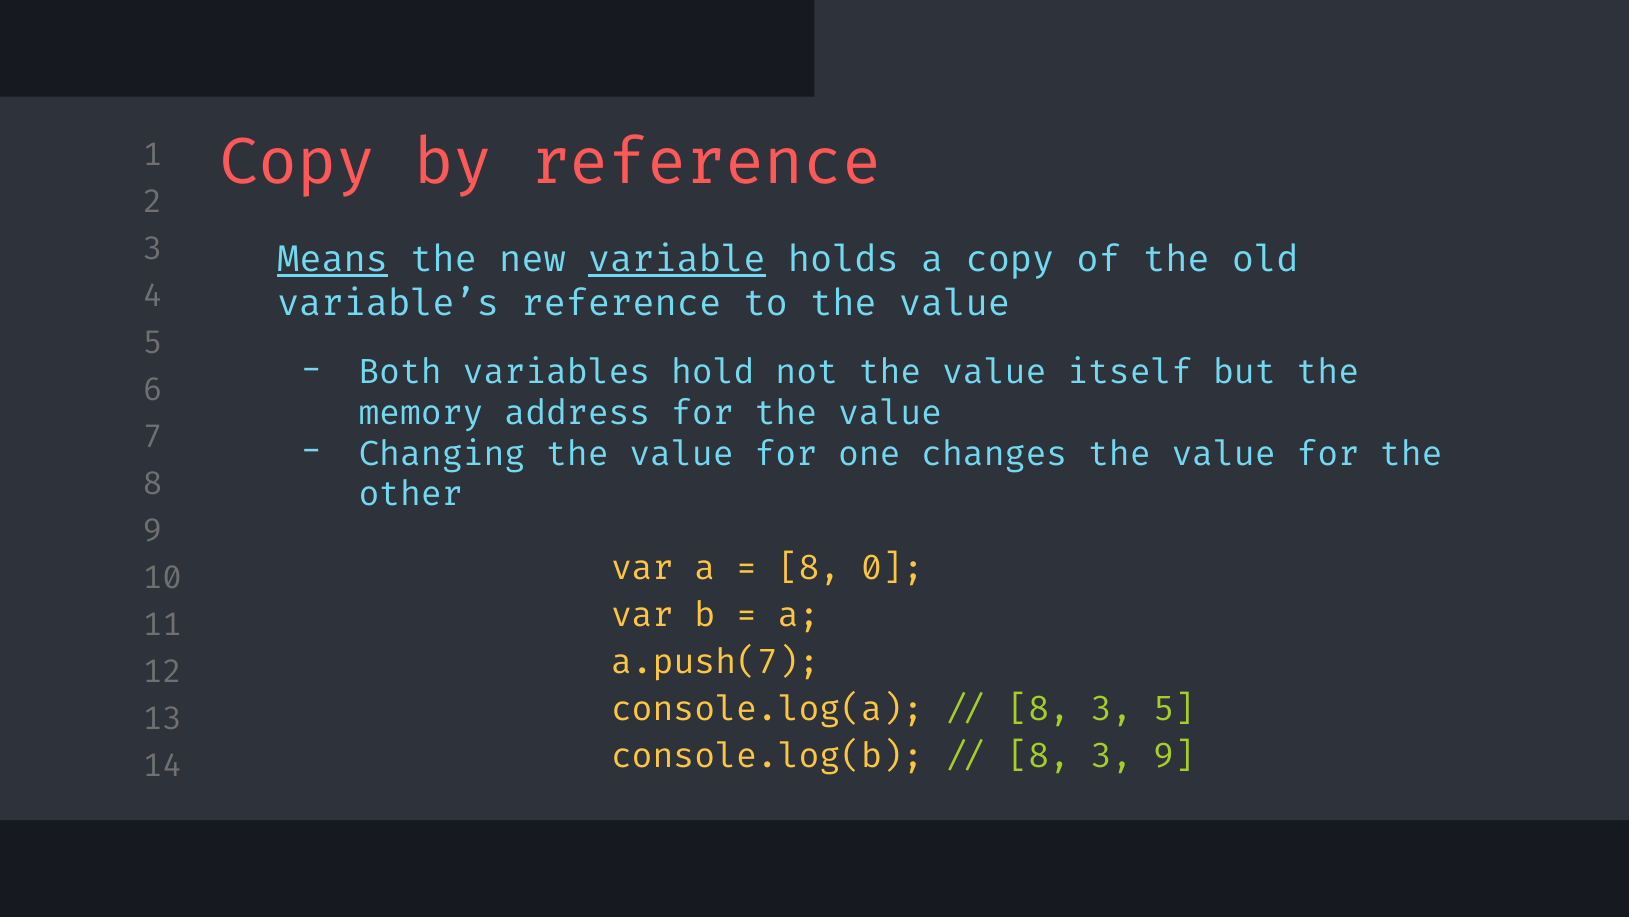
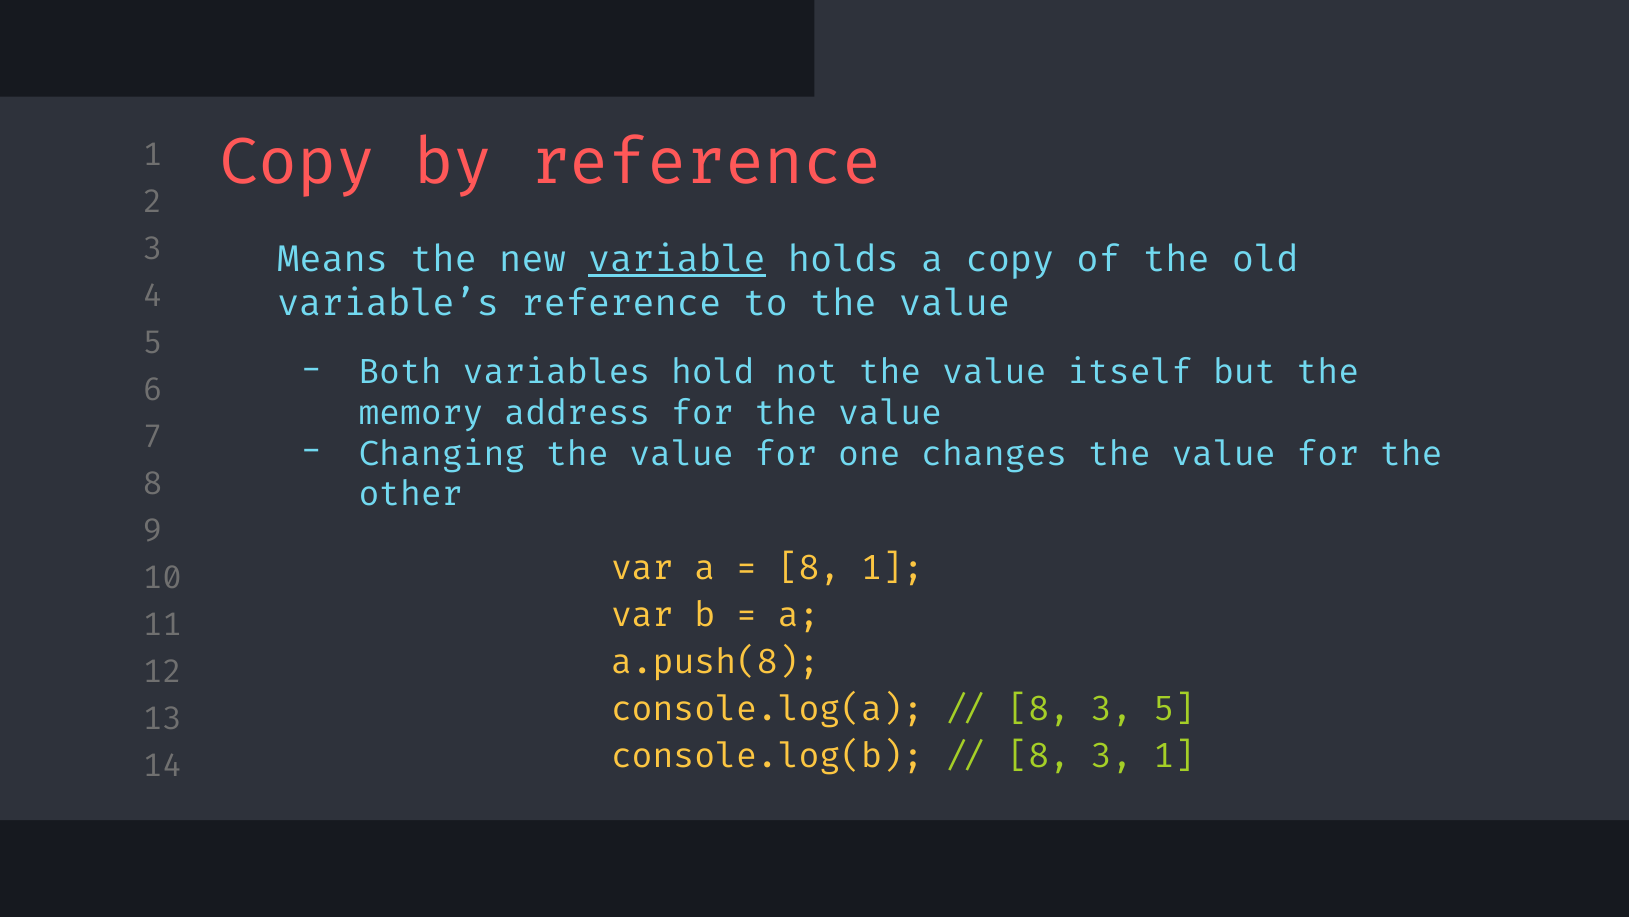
Means underline: present -> none (333, 260)
8 0: 0 -> 1 (892, 568)
a.push(7: a.push(7 -> a.push(8 (715, 662)
3 9: 9 -> 1 (1174, 756)
